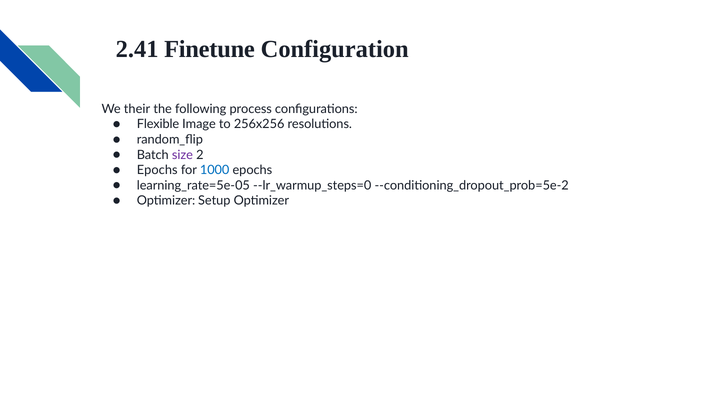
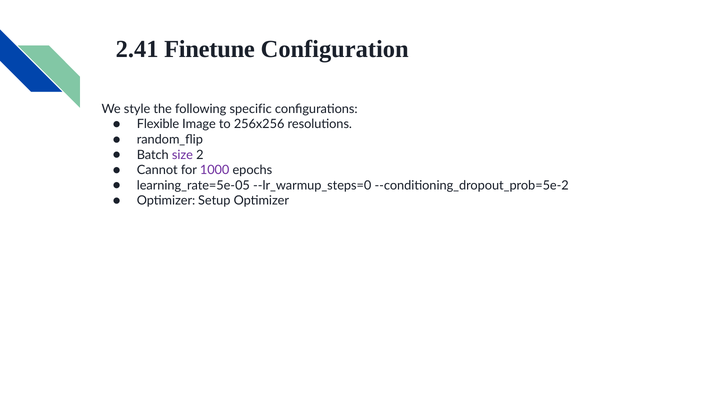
their: their -> style (137, 109)
process: process -> specific (251, 109)
Epochs: Epochs -> Cannot (157, 170)
1000 colour: blue -> purple (215, 170)
